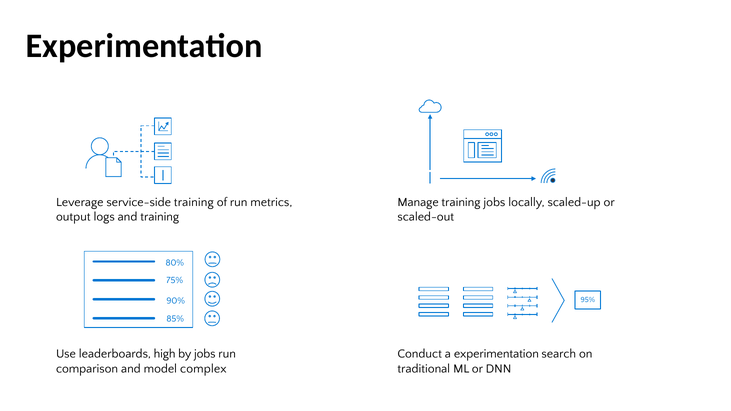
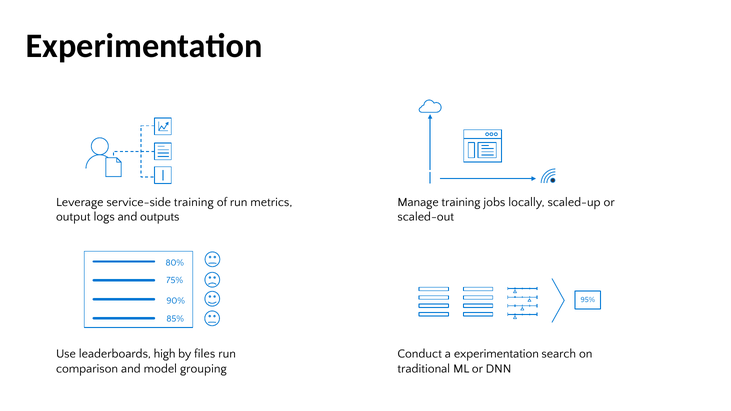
and training: training -> outputs (160, 217)
by jobs: jobs -> files (205, 354)
complex: complex -> grouping (203, 369)
